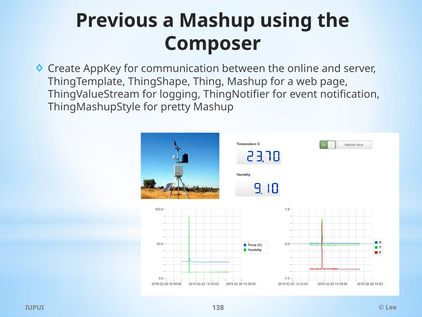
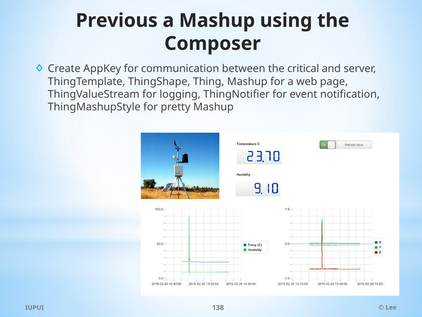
online: online -> critical (303, 69)
